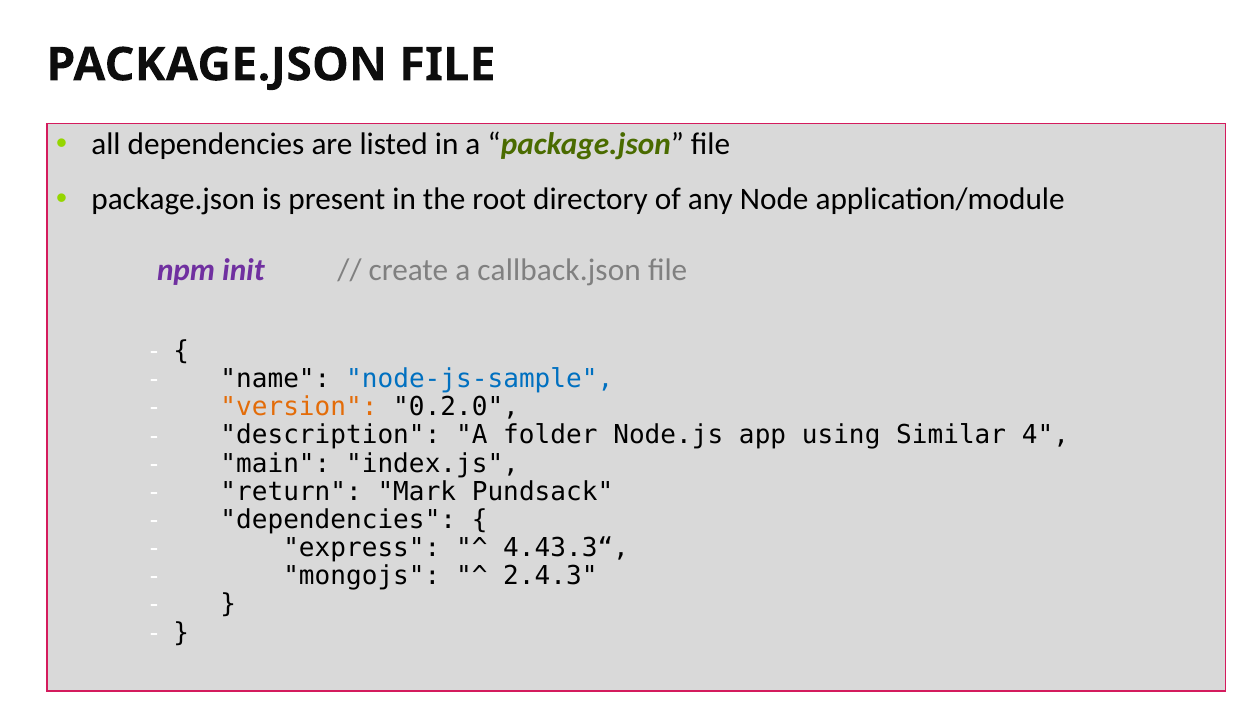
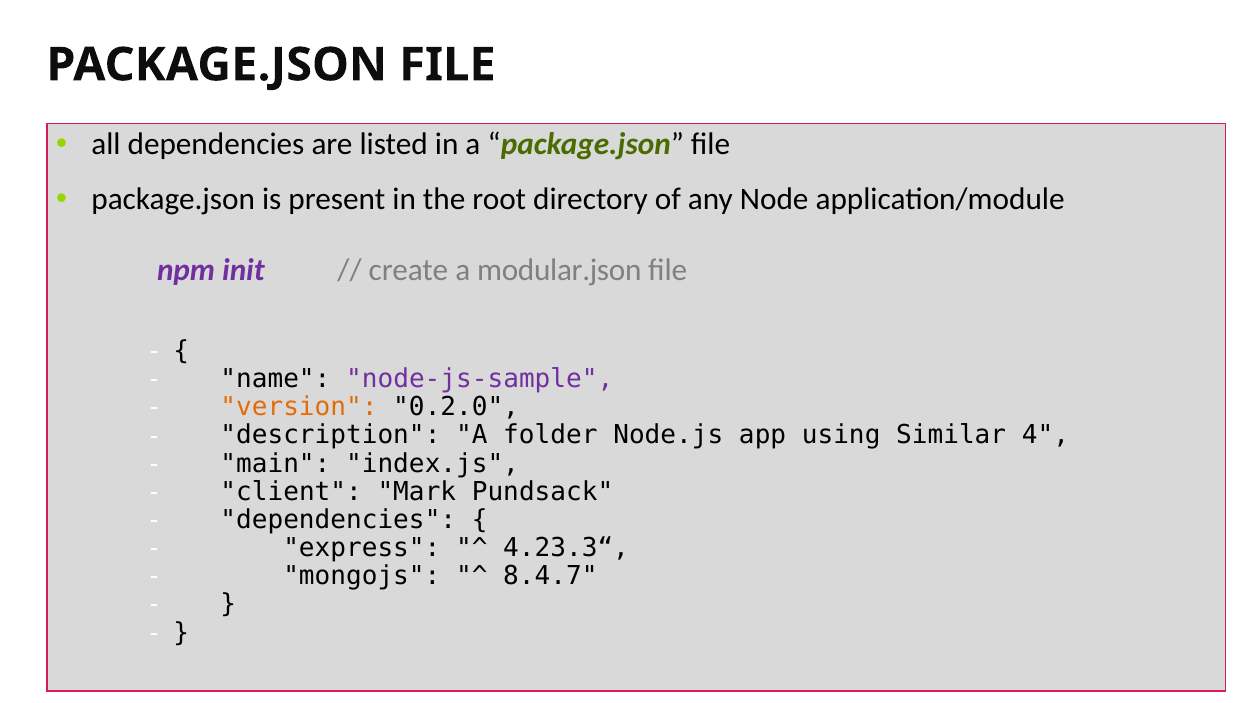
callback.json: callback.json -> modular.json (559, 271)
node-js-sample colour: blue -> purple (480, 379)
return: return -> client (291, 492)
4.43.3“: 4.43.3“ -> 4.23.3“ (566, 548)
2.4.3: 2.4.3 -> 8.4.7 (550, 576)
